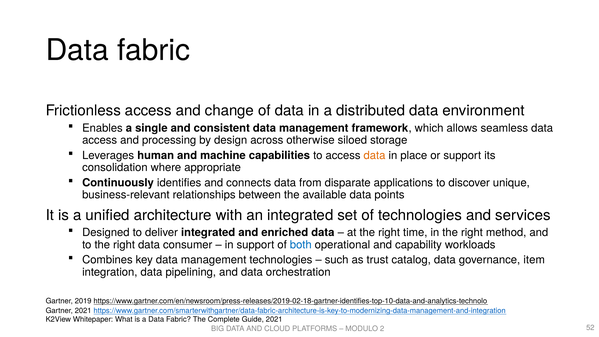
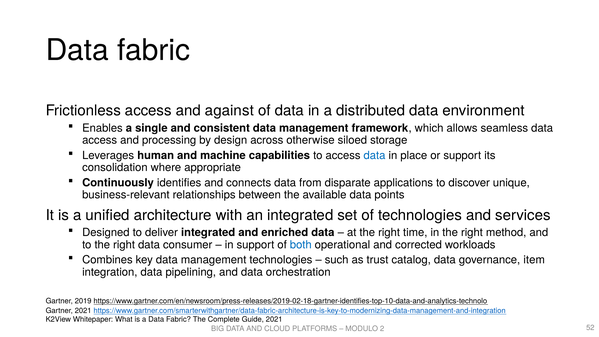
change: change -> against (229, 111)
data colour: orange -> blue (375, 155)
capability: capability -> corrected (419, 245)
